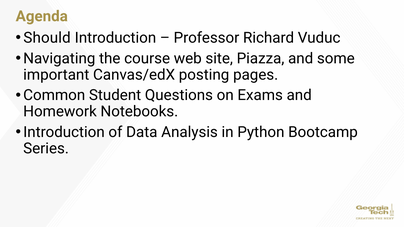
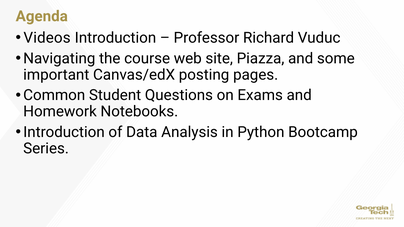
Should: Should -> Videos (47, 38)
